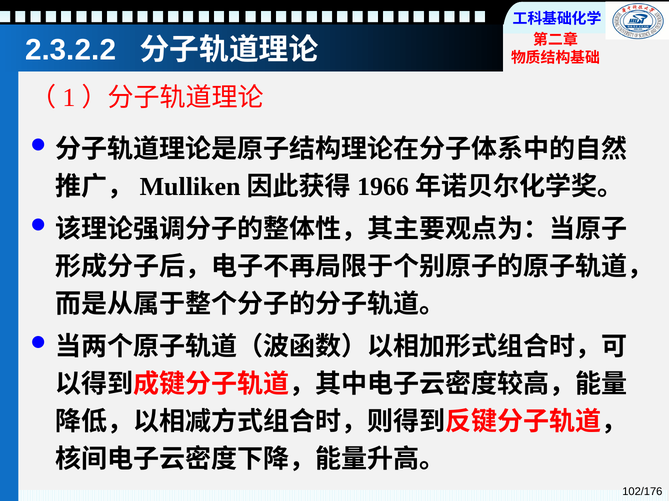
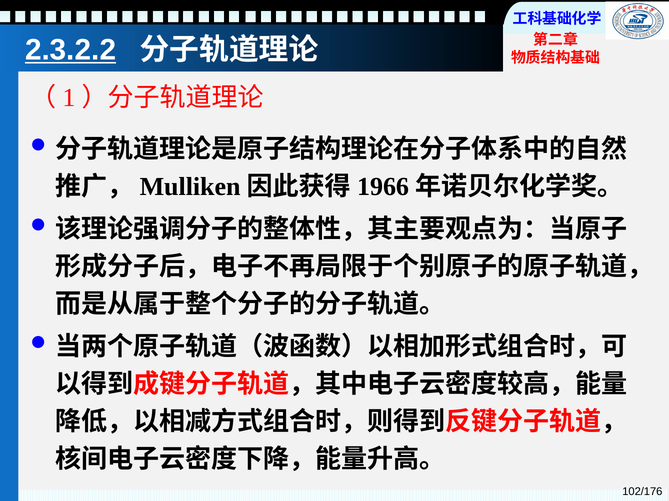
2.3.2.2 underline: none -> present (71, 50)
